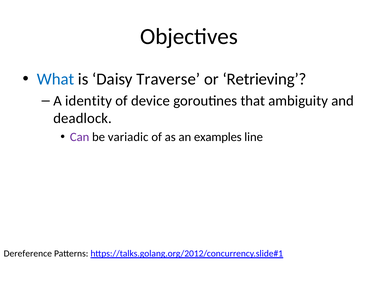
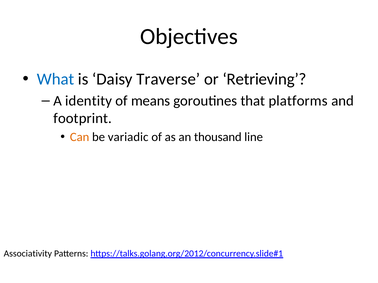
device: device -> means (151, 101)
ambiguity: ambiguity -> platforms (298, 101)
deadlock: deadlock -> footprint (83, 119)
Can colour: purple -> orange (80, 137)
examples: examples -> thousand (218, 137)
Dereference: Dereference -> Associativity (28, 254)
